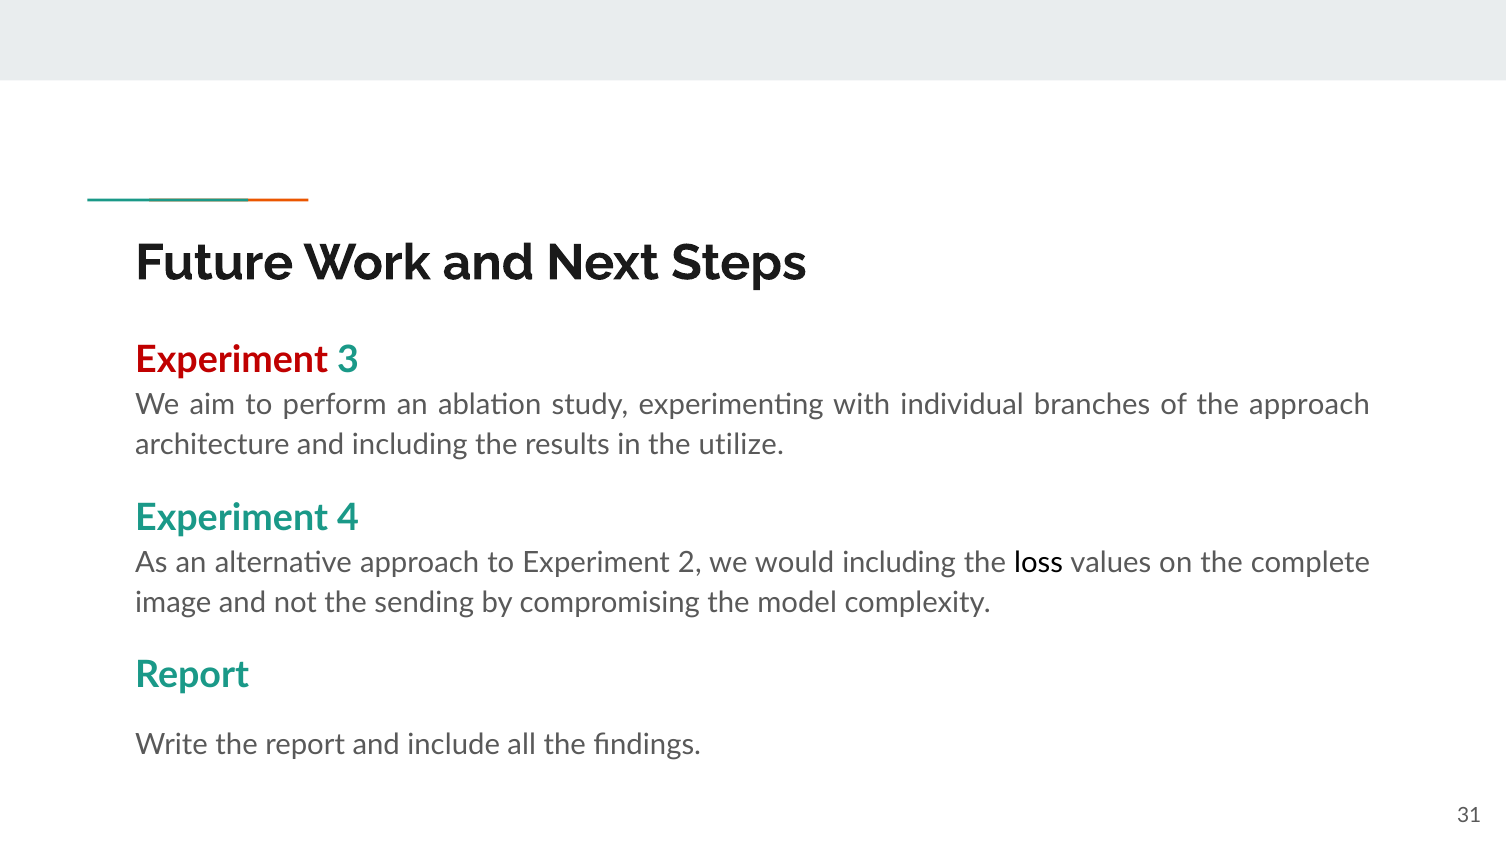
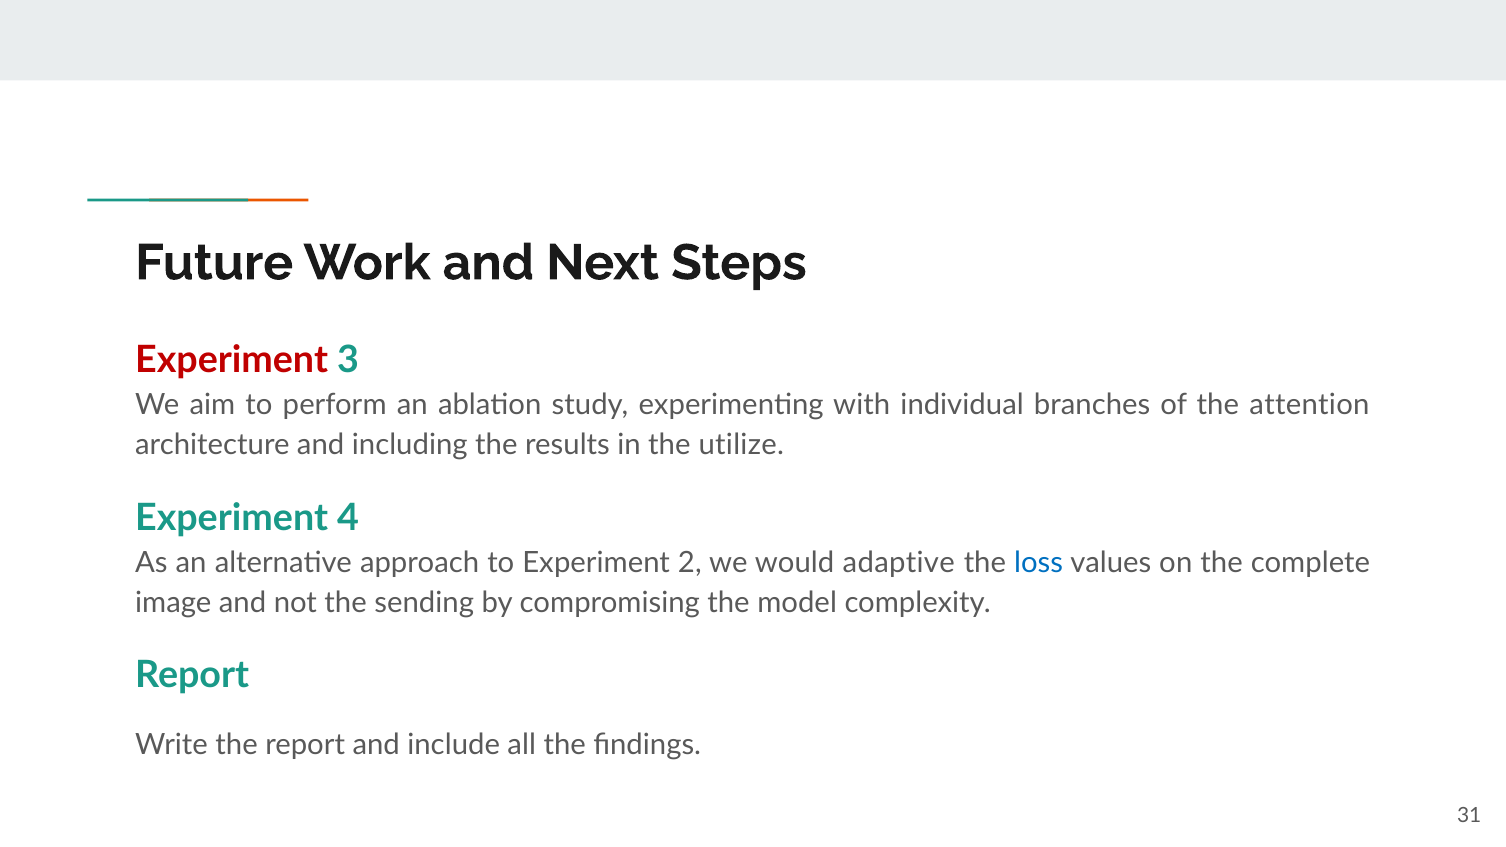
the approach: approach -> attention (1309, 405)
would including: including -> adaptive (899, 563)
loss colour: black -> blue (1039, 563)
